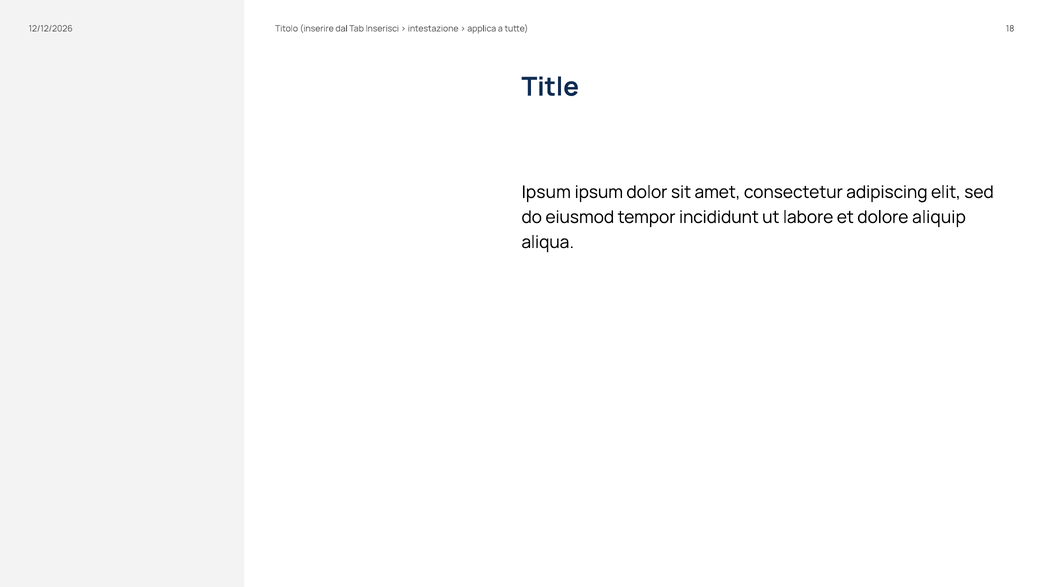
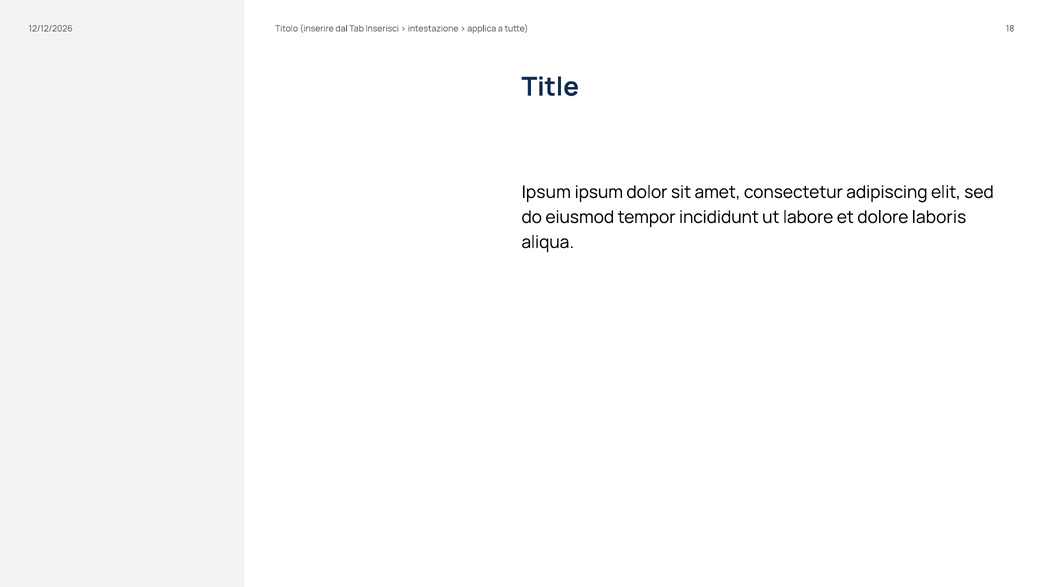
aliquip: aliquip -> laboris (939, 217)
